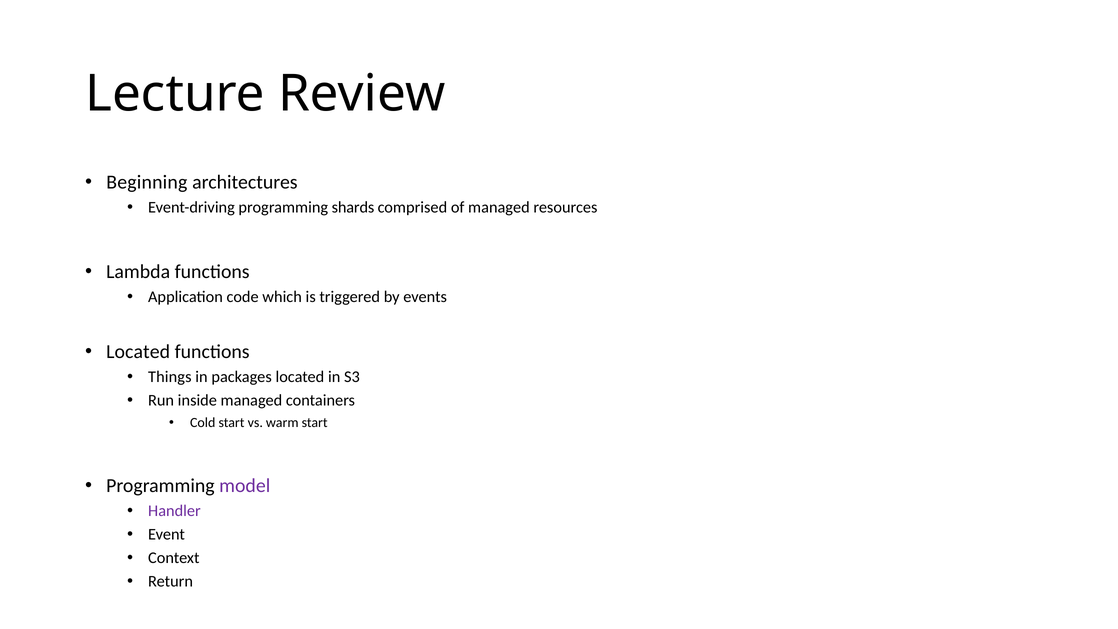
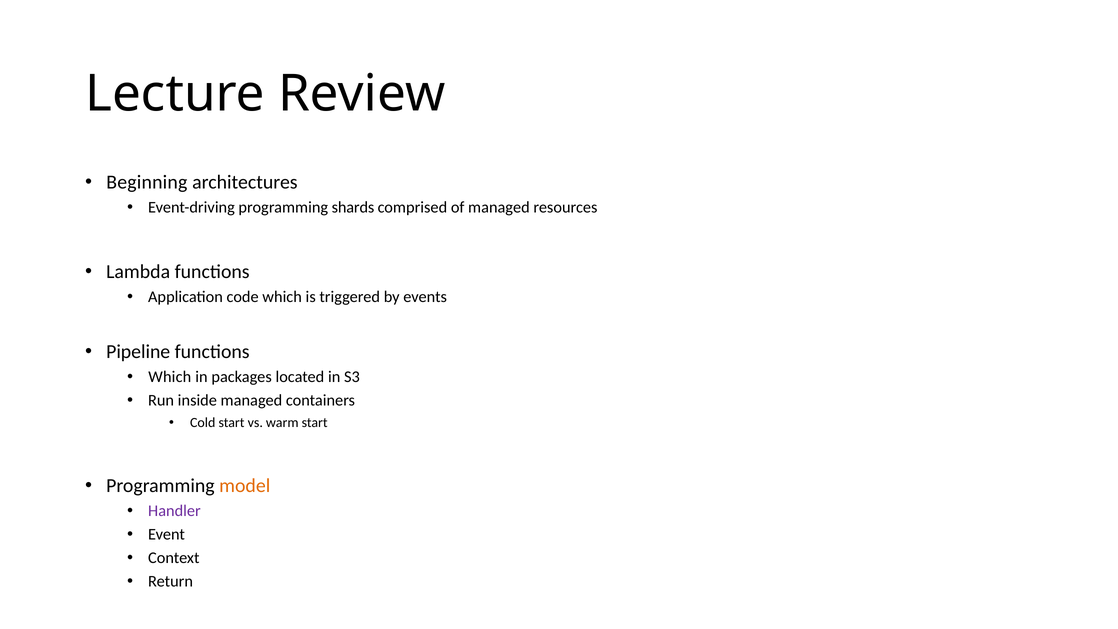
Located: Located -> Pipeline (138, 352)
Things: Things -> Which (170, 377)
model colour: purple -> orange (245, 485)
